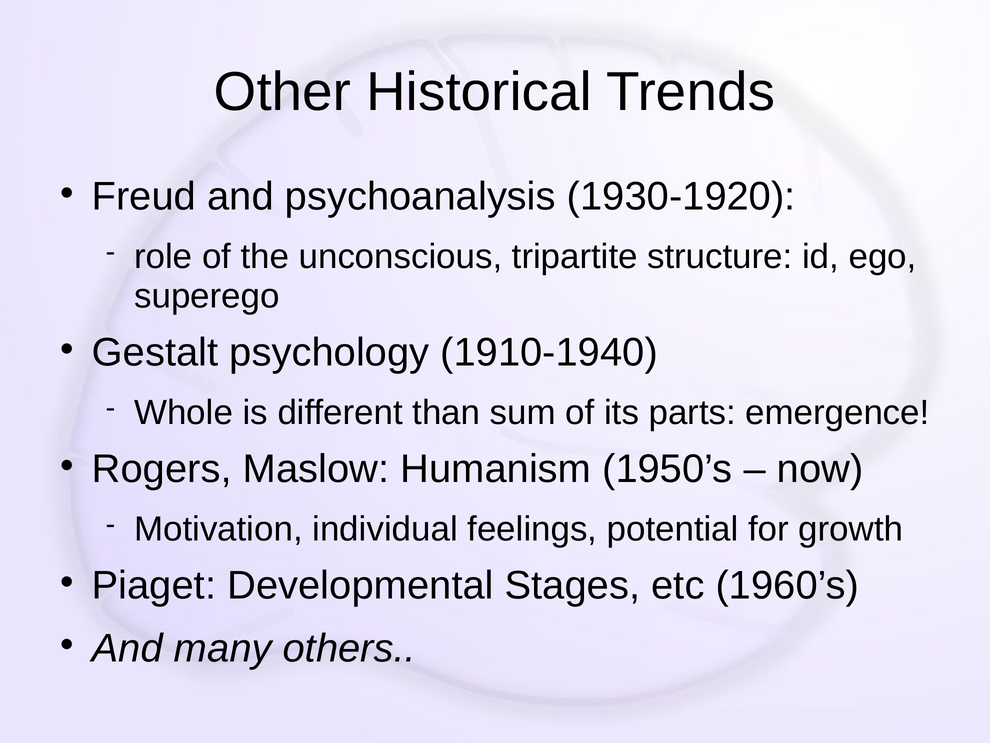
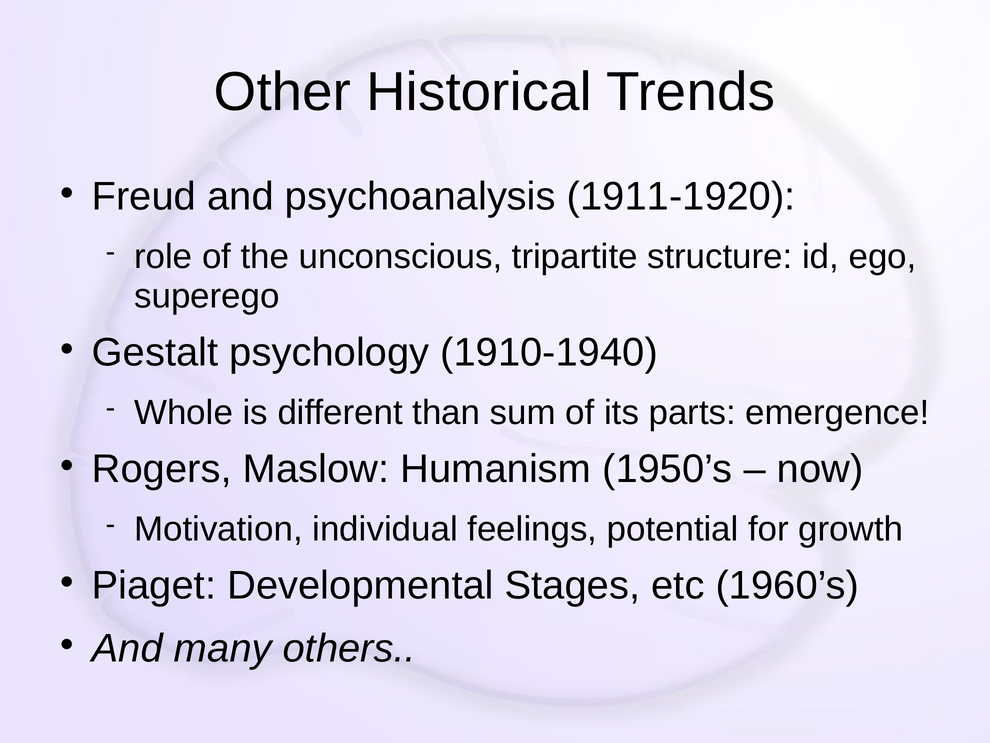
1930-1920: 1930-1920 -> 1911-1920 (681, 197)
